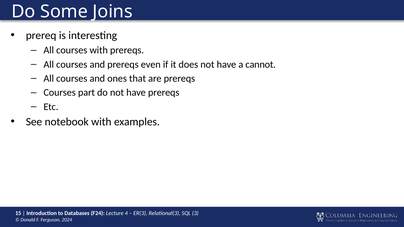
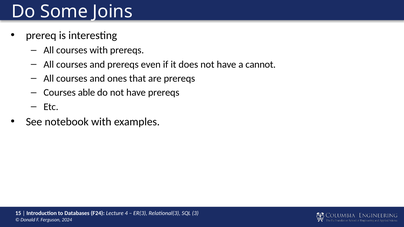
part: part -> able (87, 93)
